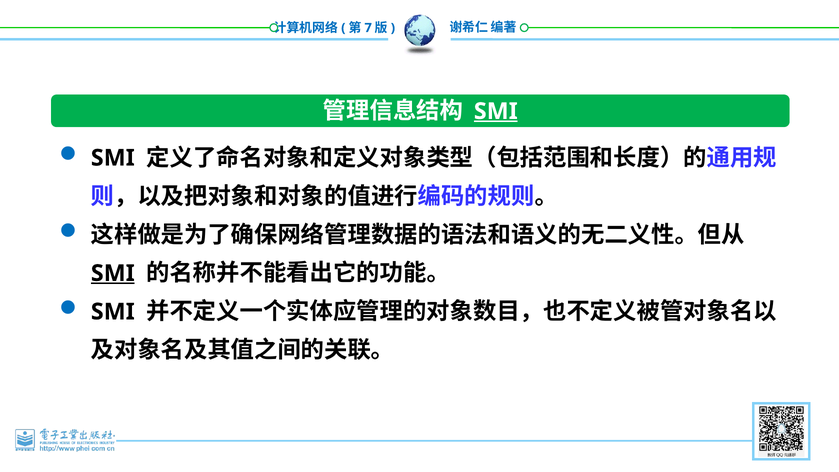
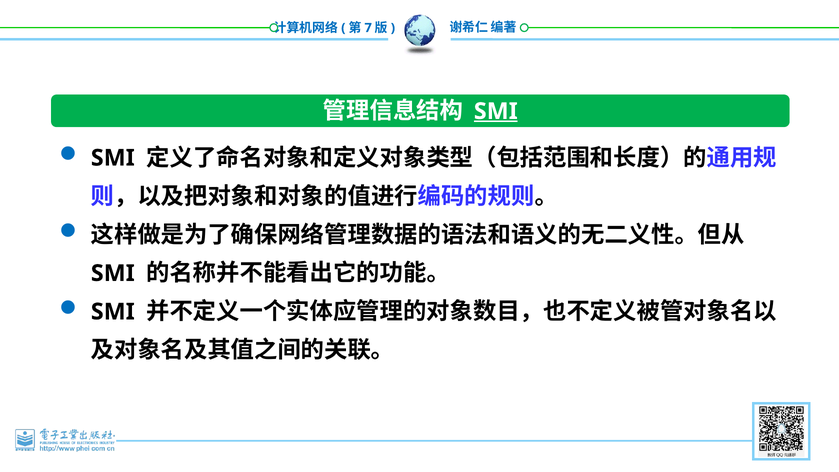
SMI underline: present -> none (113, 273)
